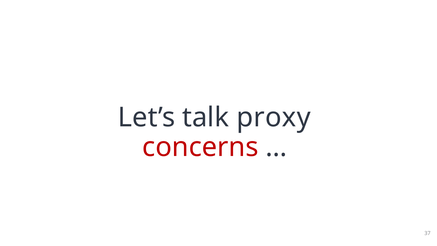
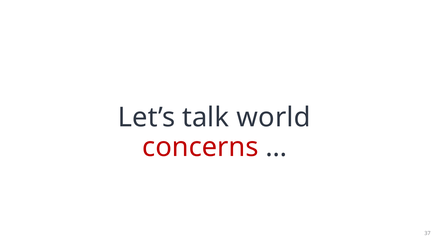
proxy: proxy -> world (274, 117)
